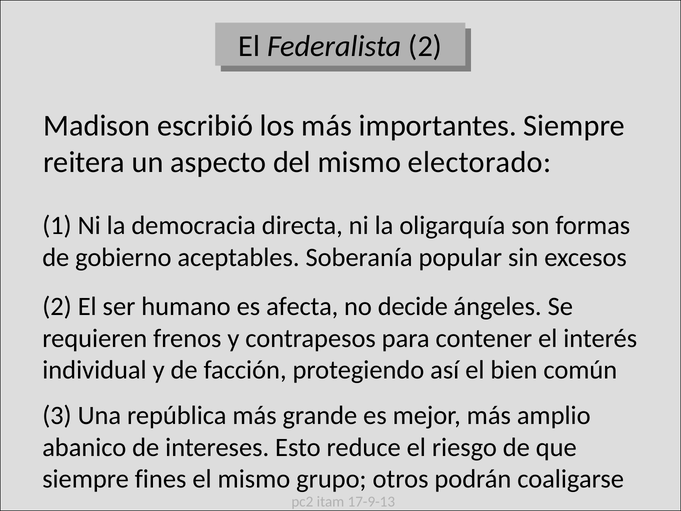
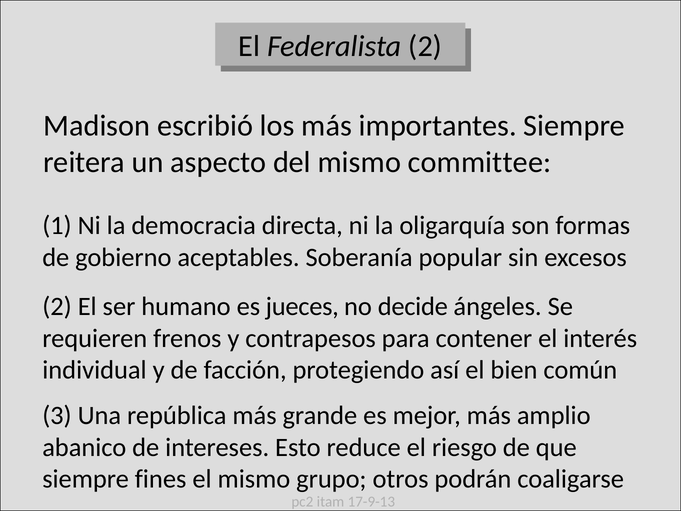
electorado: electorado -> committee (480, 162)
afecta: afecta -> jueces (302, 306)
